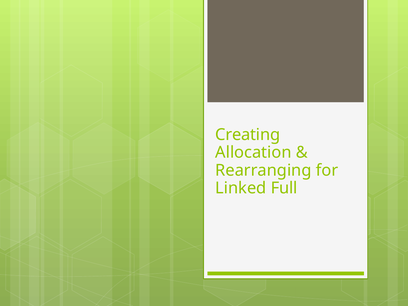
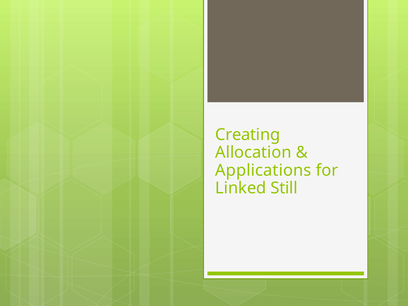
Rearranging: Rearranging -> Applications (263, 170)
Full: Full -> Still (284, 188)
